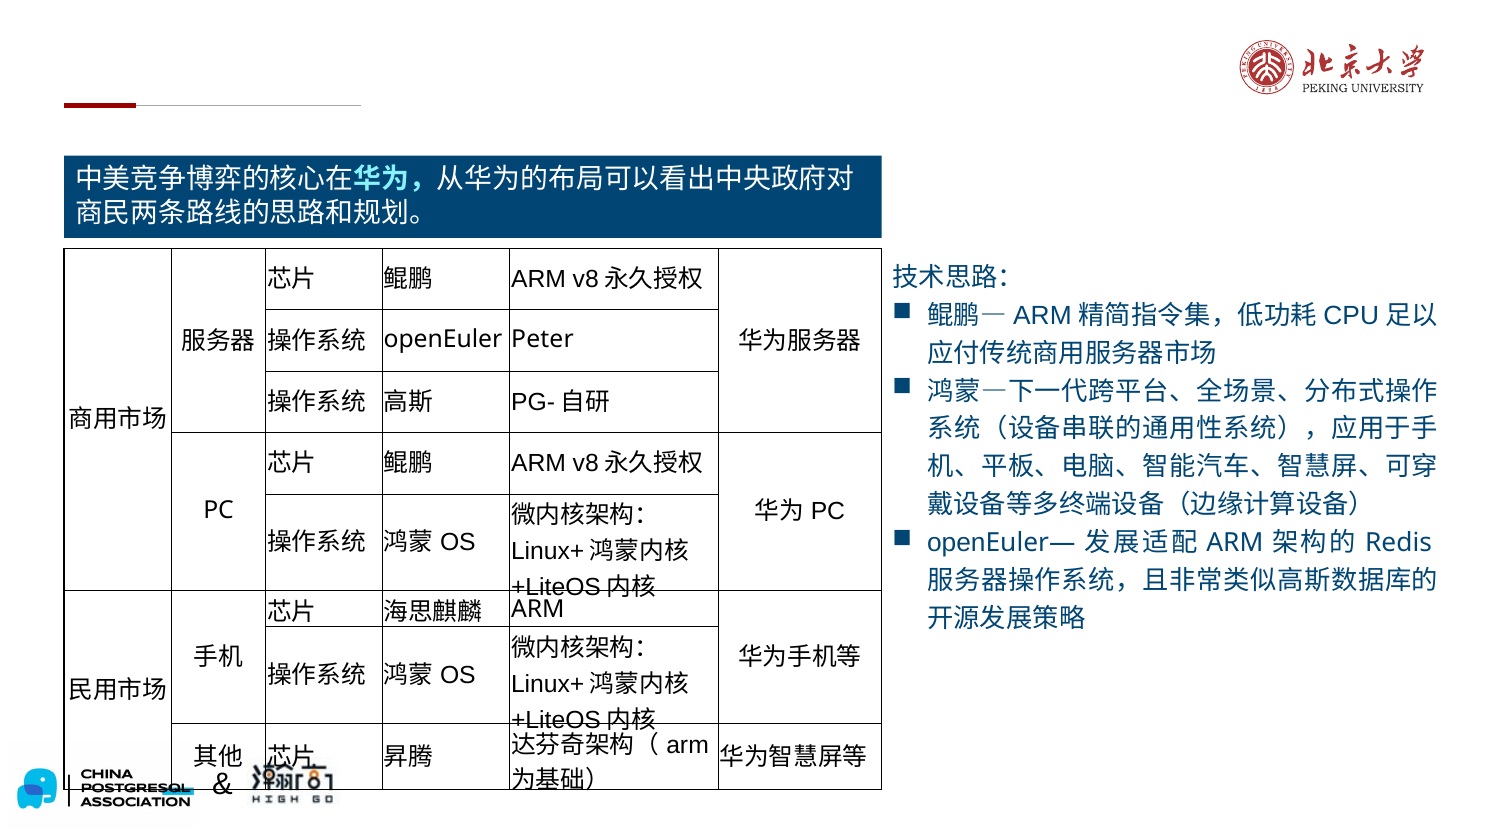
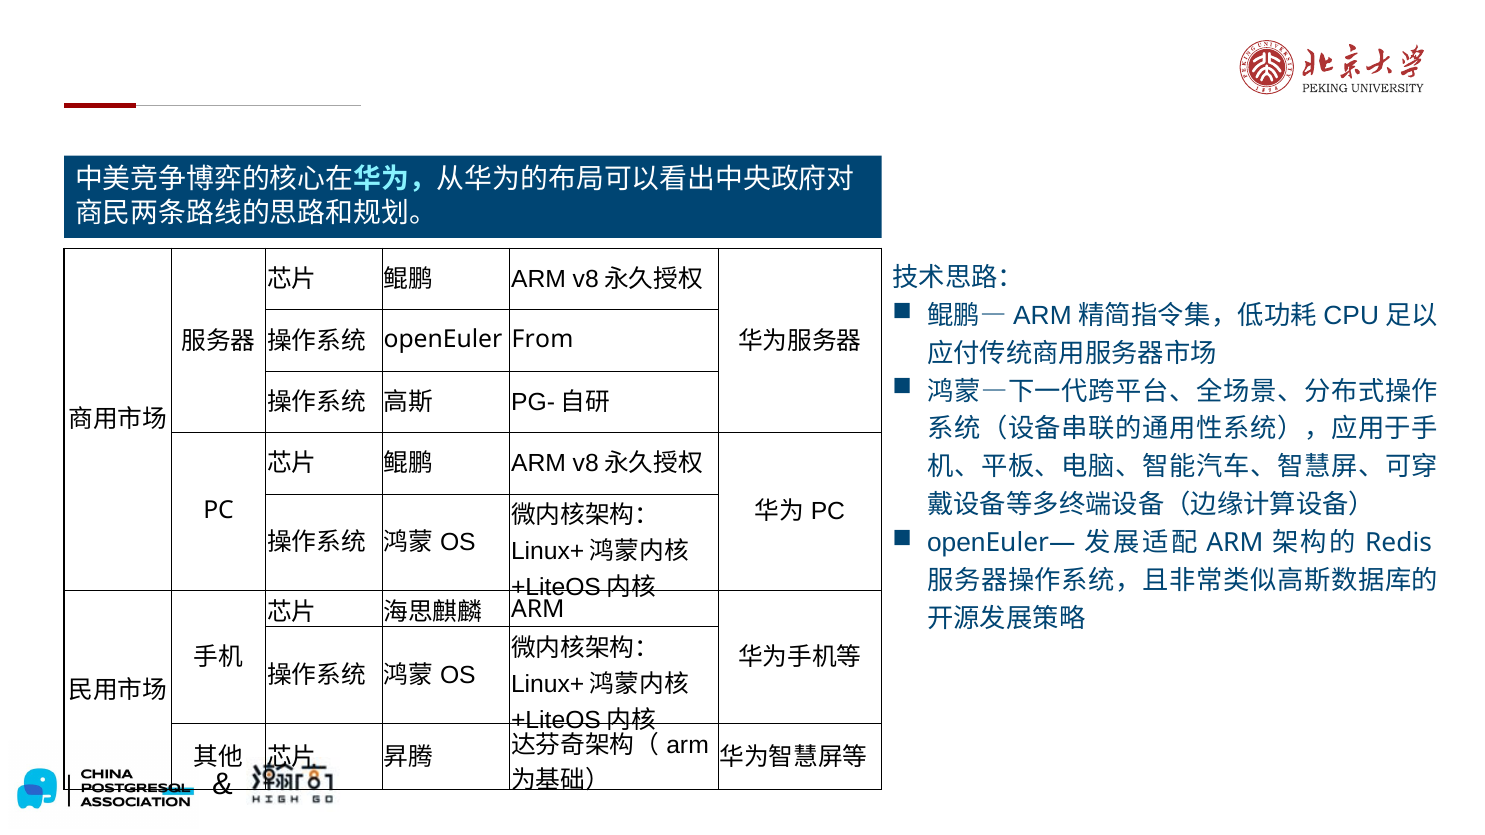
Peter: Peter -> From (542, 340)
